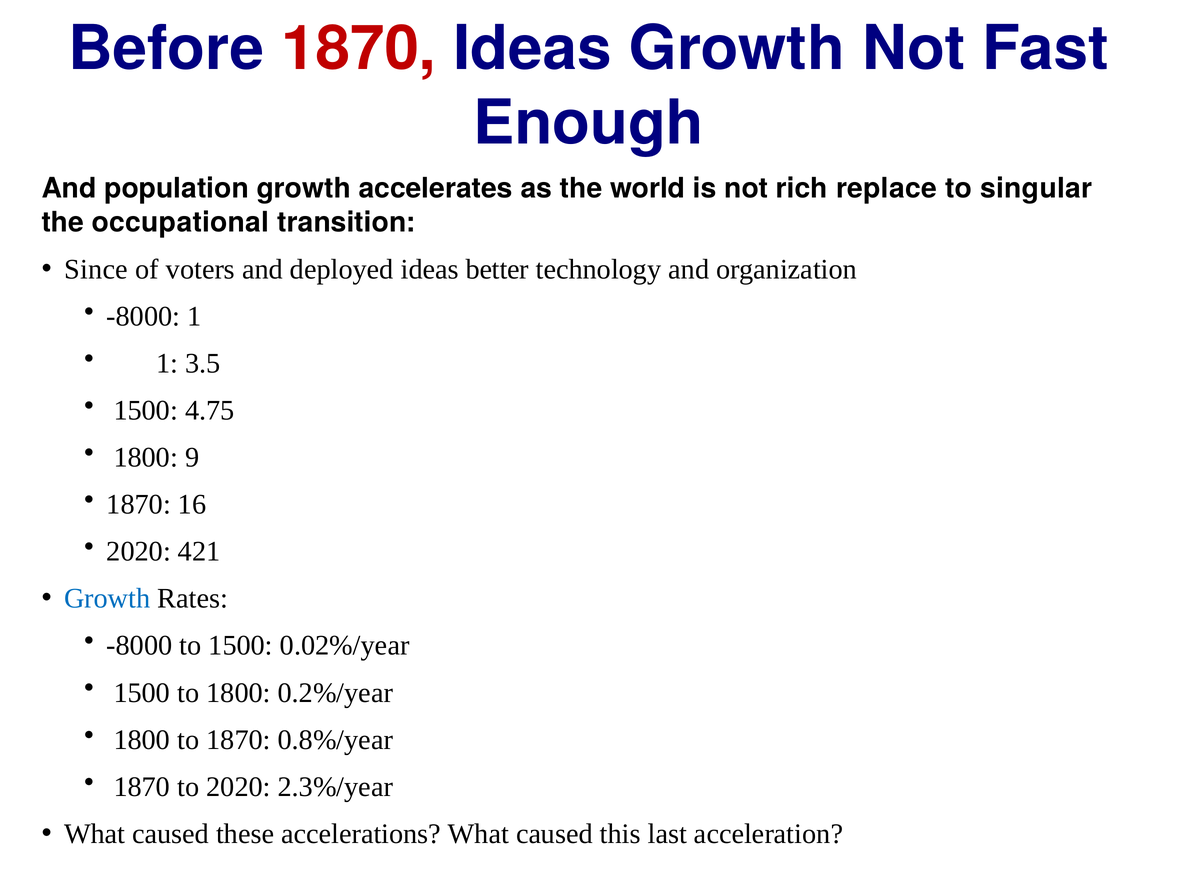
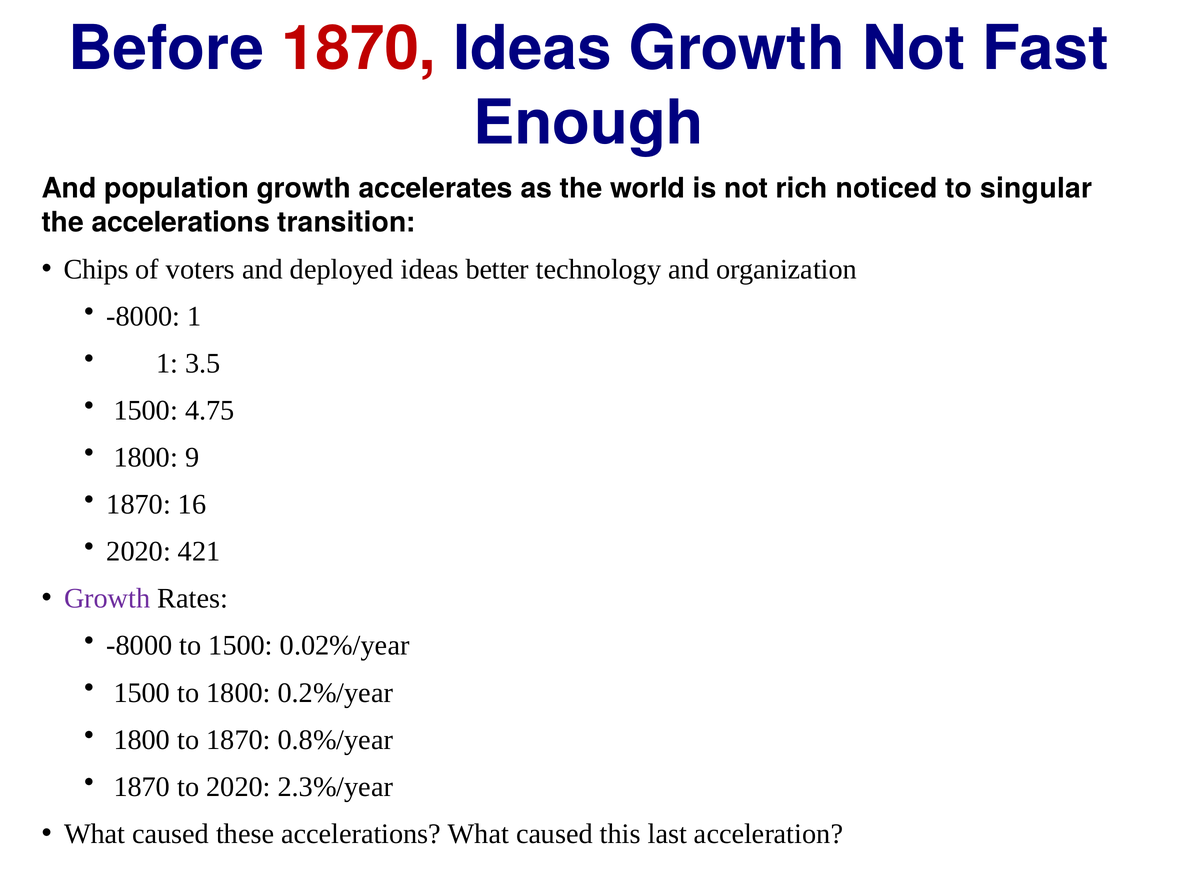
replace: replace -> noticed (886, 188)
the occupational: occupational -> accelerations (181, 222)
Since: Since -> Chips (96, 269)
Growth colour: blue -> purple (107, 599)
